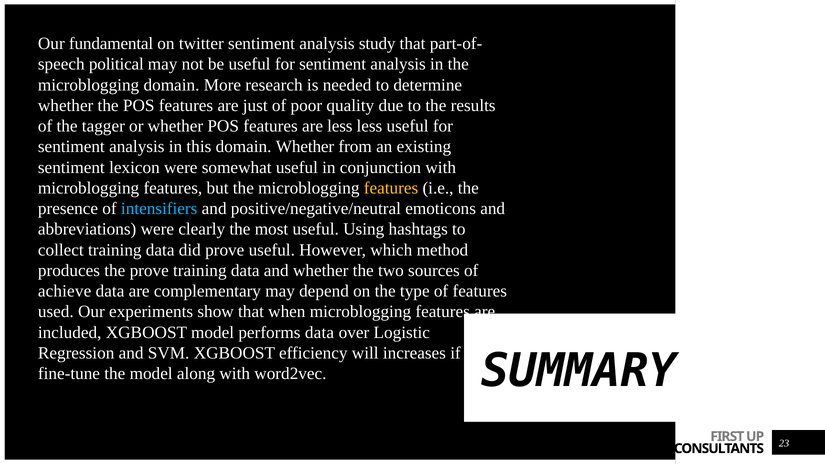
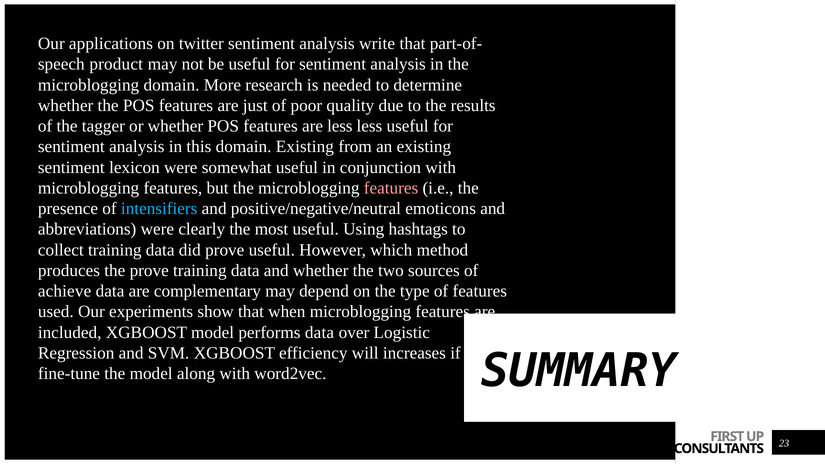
fundamental: fundamental -> applications (111, 44)
study: study -> write (377, 44)
political: political -> product (116, 64)
domain Whether: Whether -> Existing (305, 147)
features colour: yellow -> pink (391, 188)
